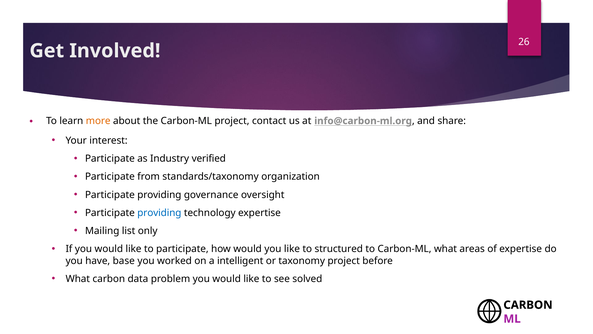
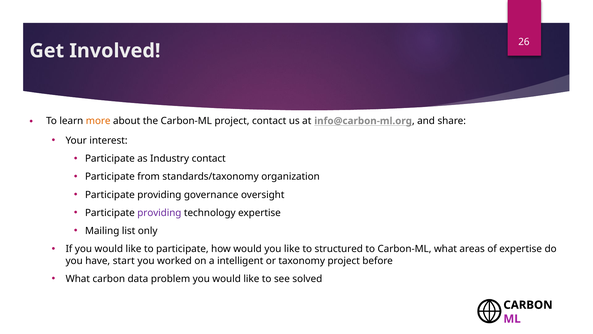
Industry verified: verified -> contact (209, 158)
providing colour: blue -> purple (159, 213)
base: base -> start (124, 261)
